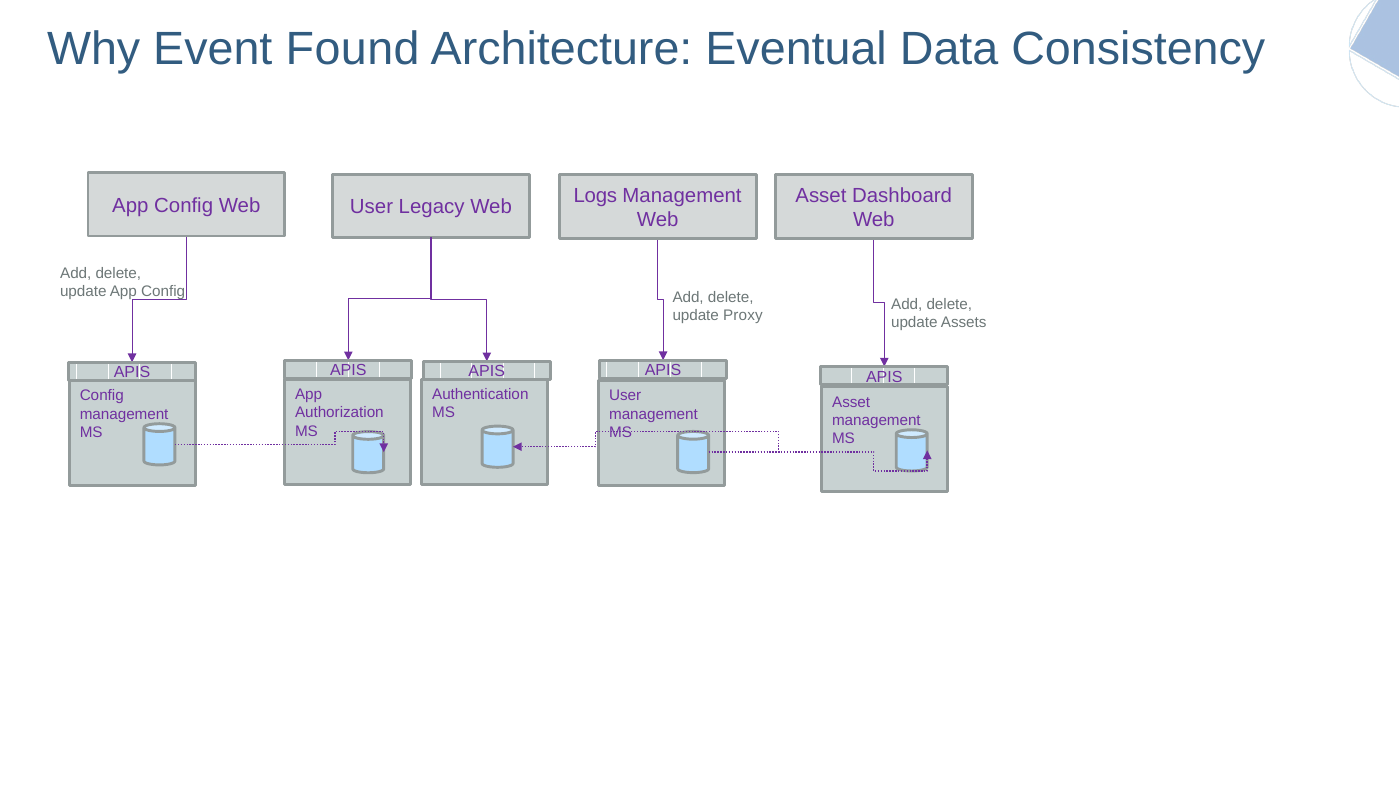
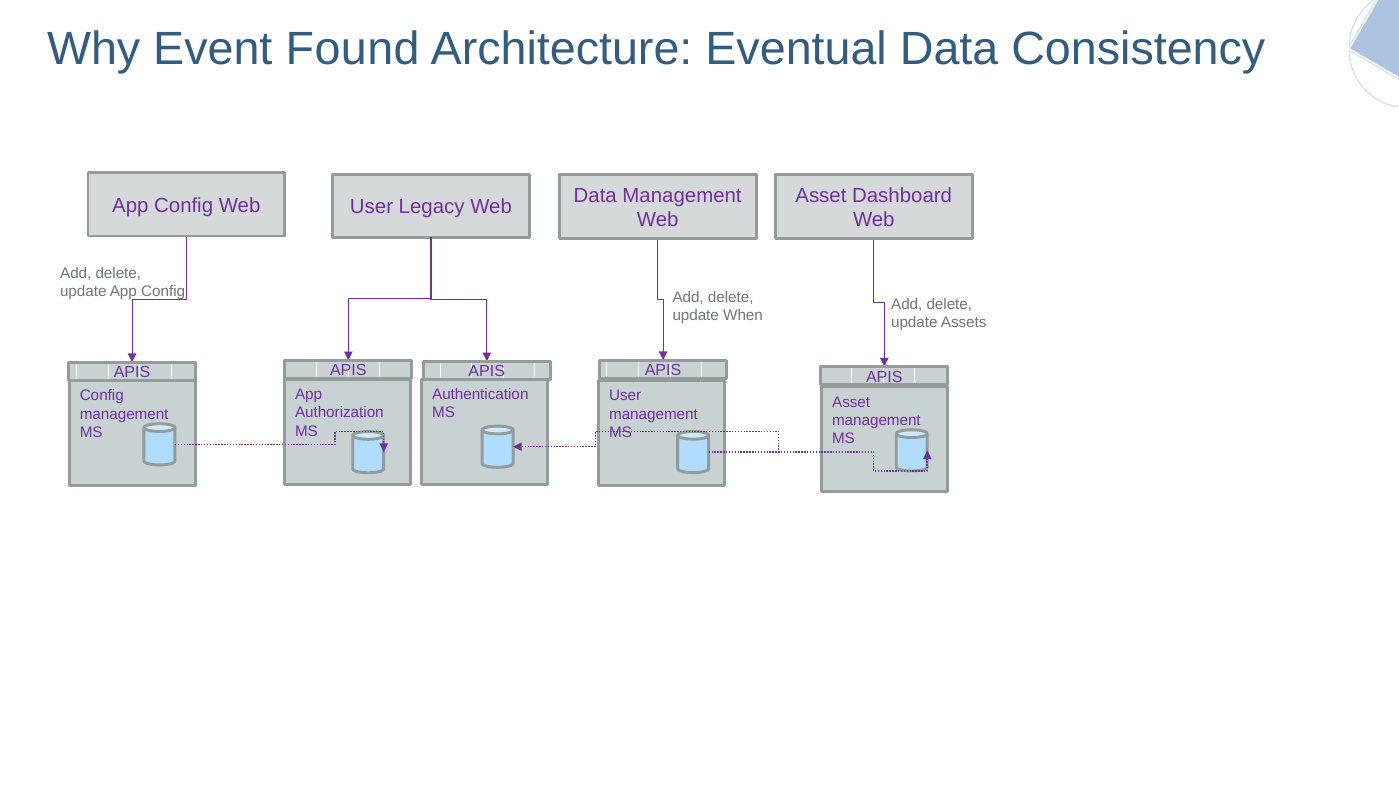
Logs: Logs -> Data (595, 196)
Proxy: Proxy -> When (743, 315)
